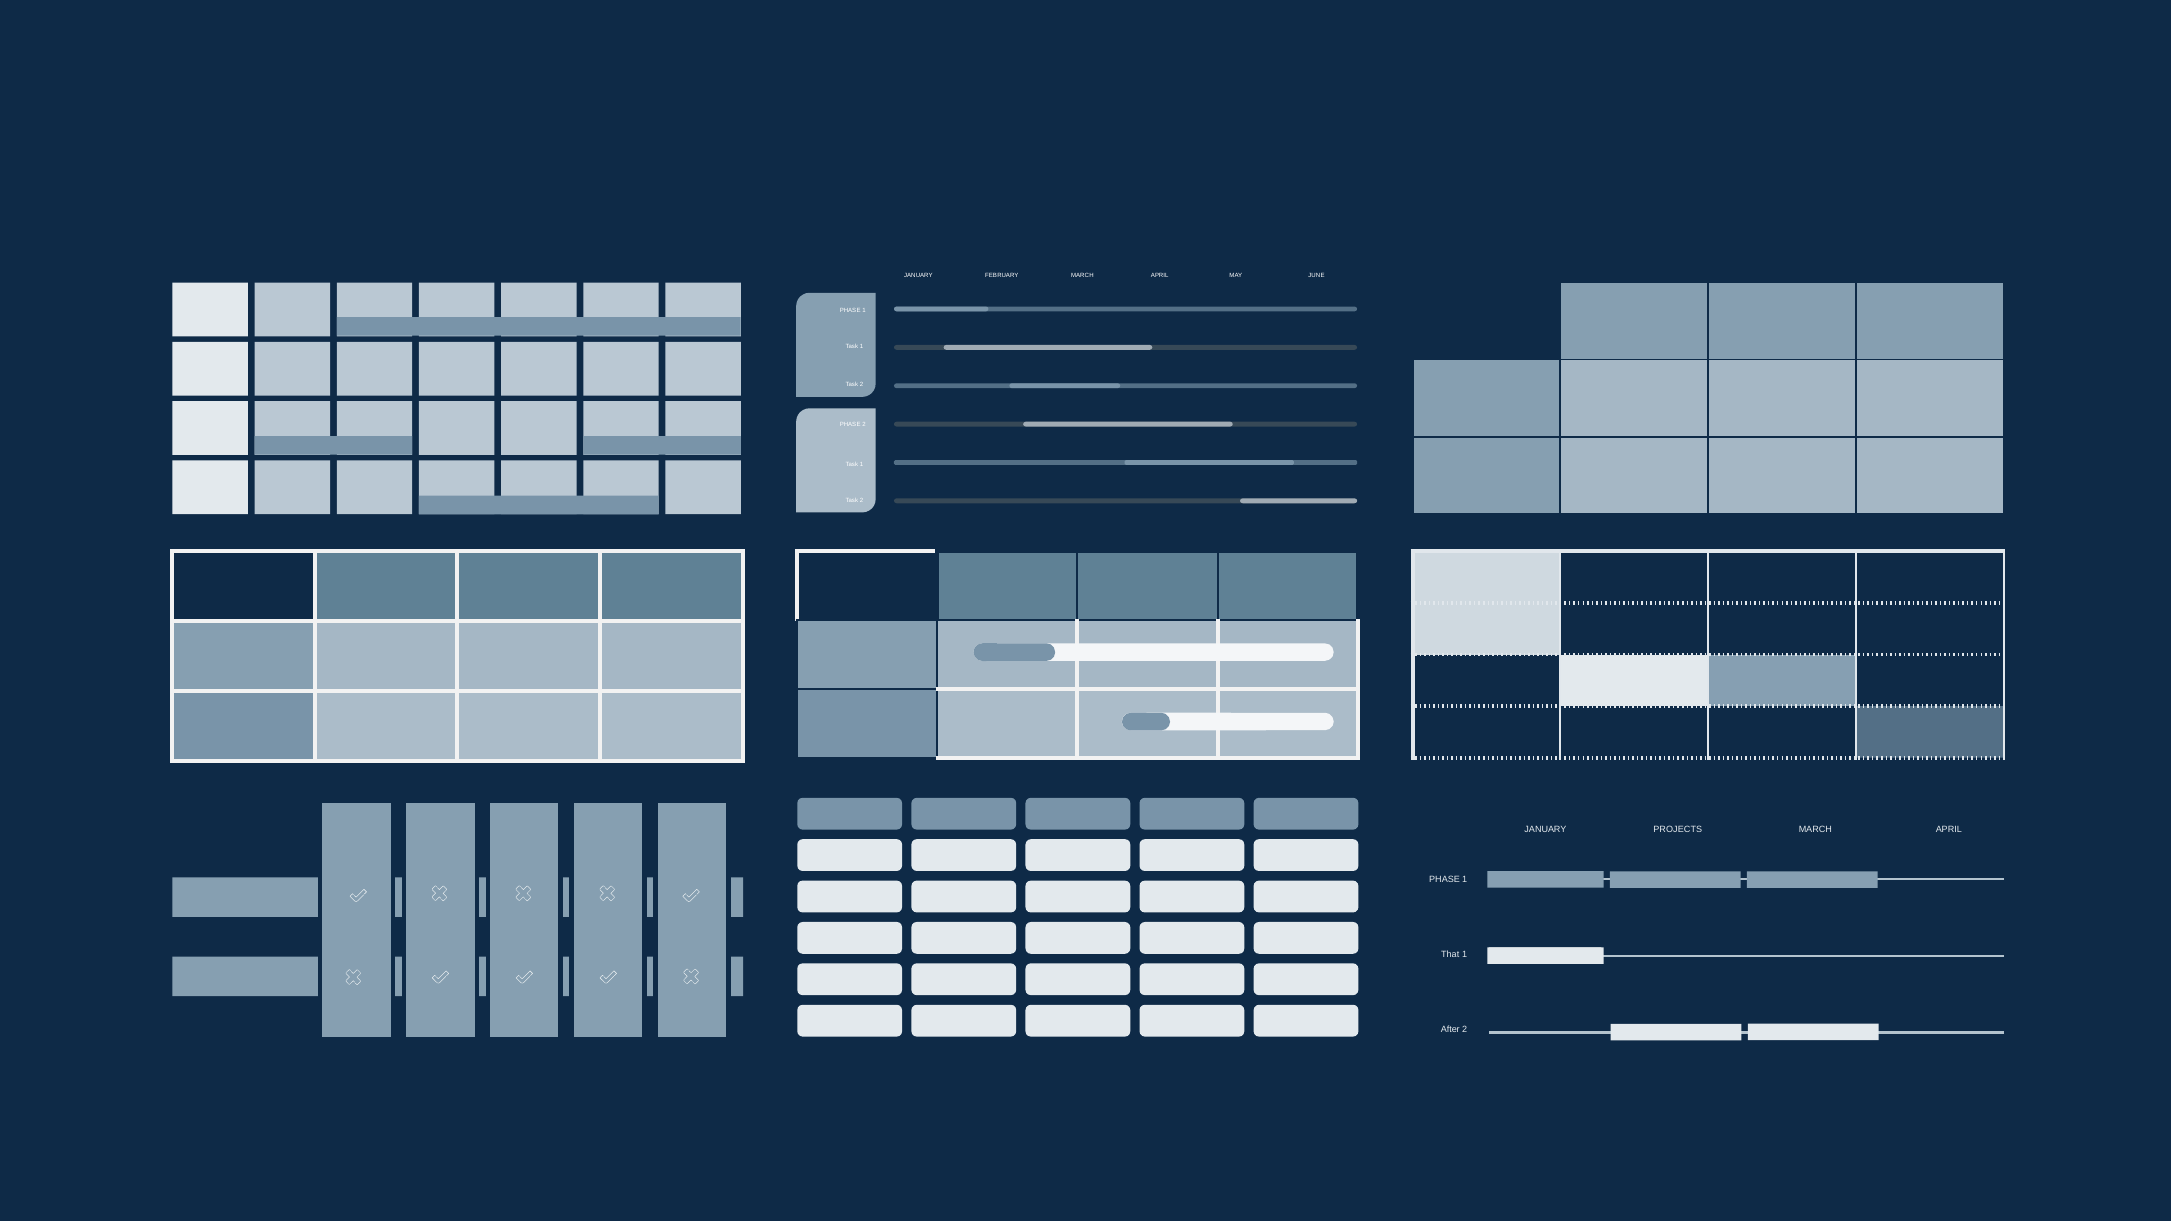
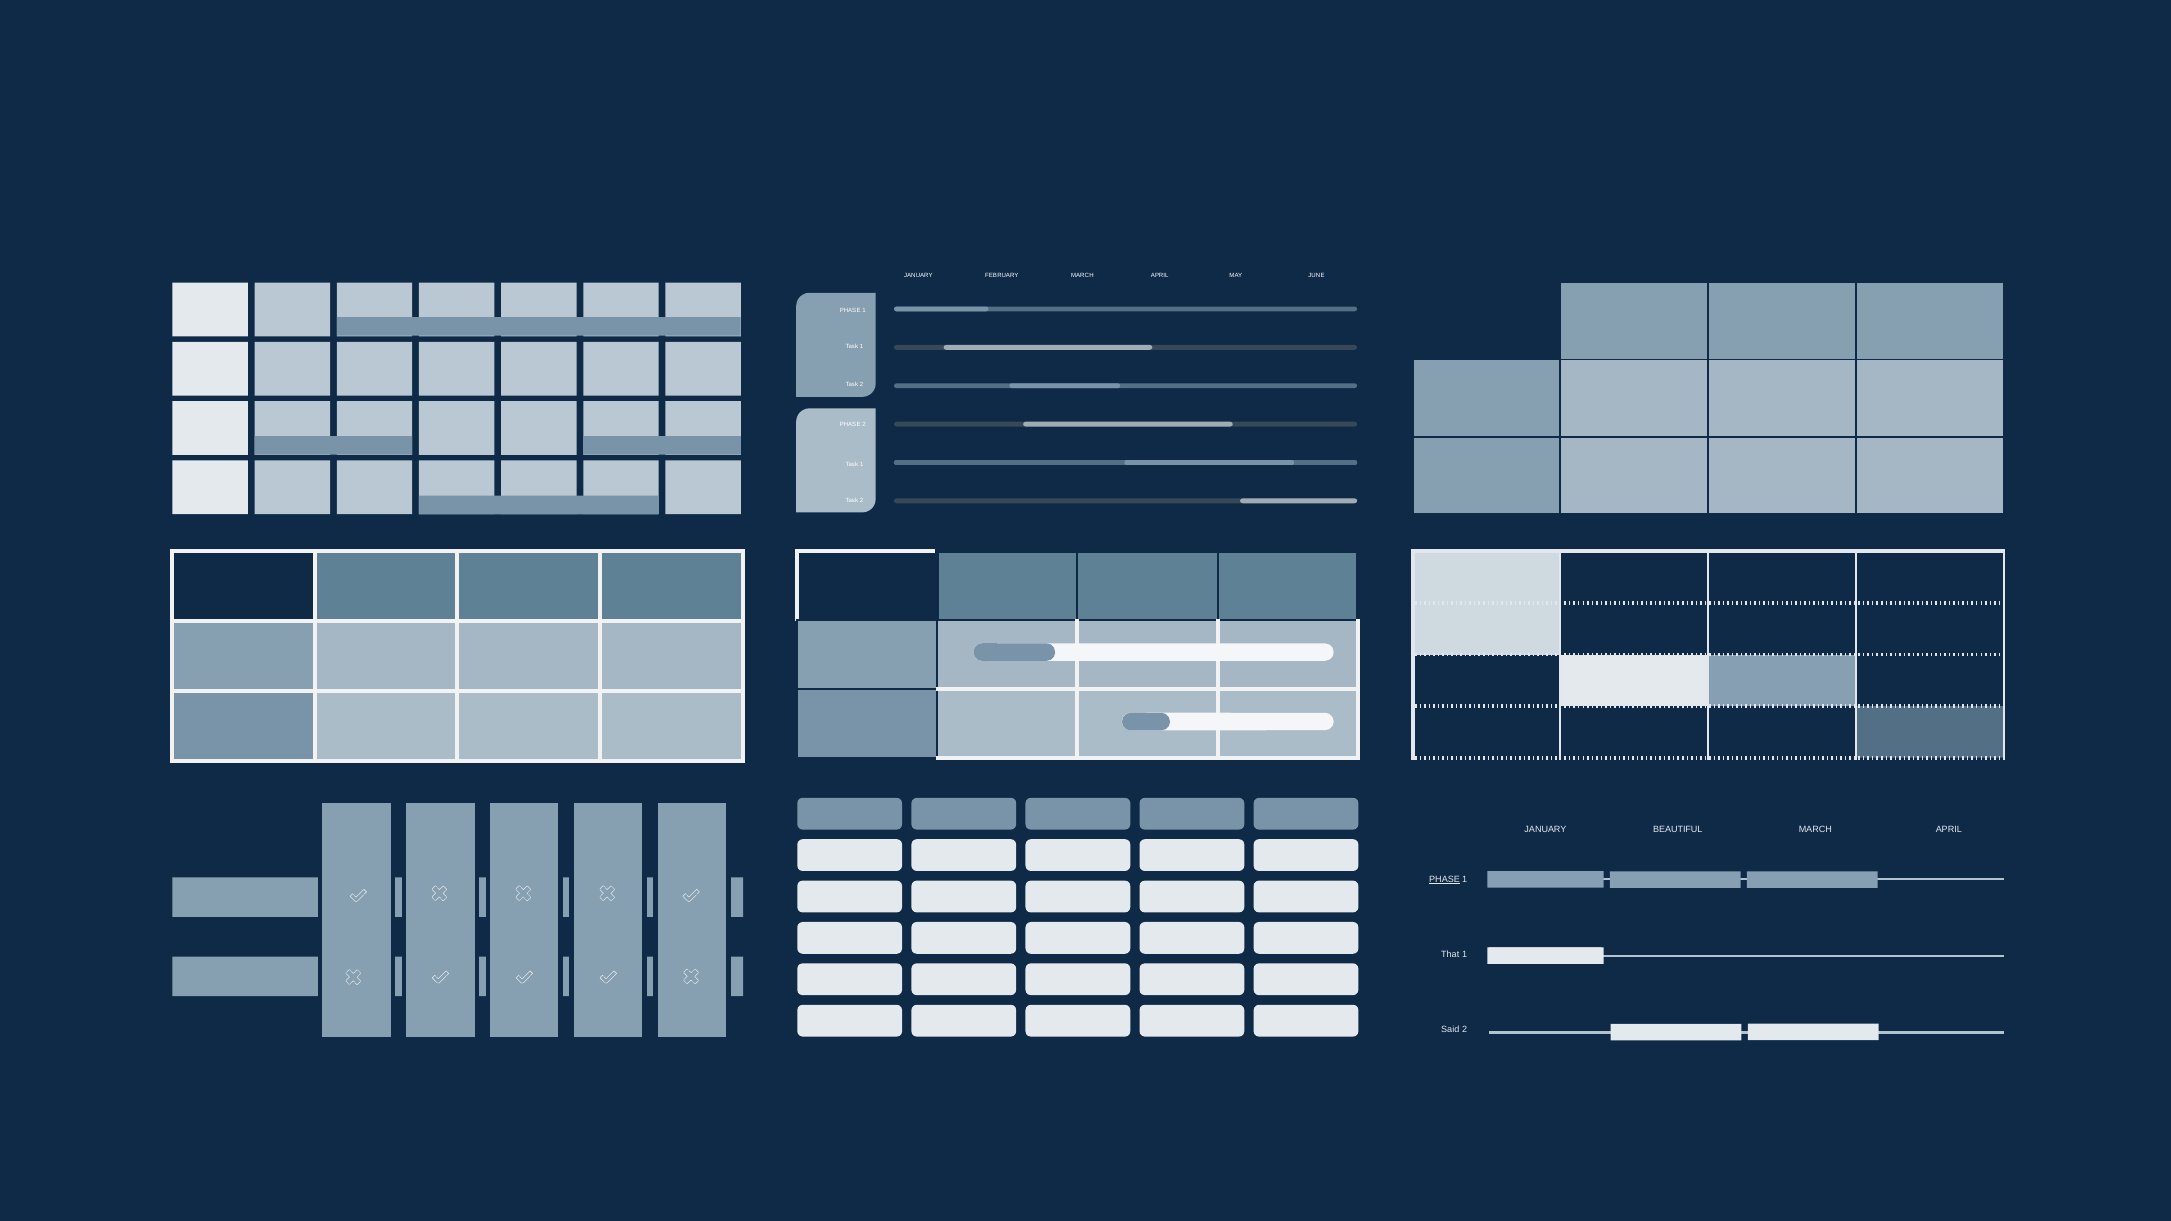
PROJECTS: PROJECTS -> BEAUTIFUL (1678, 830)
PHASE underline: none -> present (1445, 880)
After: After -> Said (1450, 1030)
